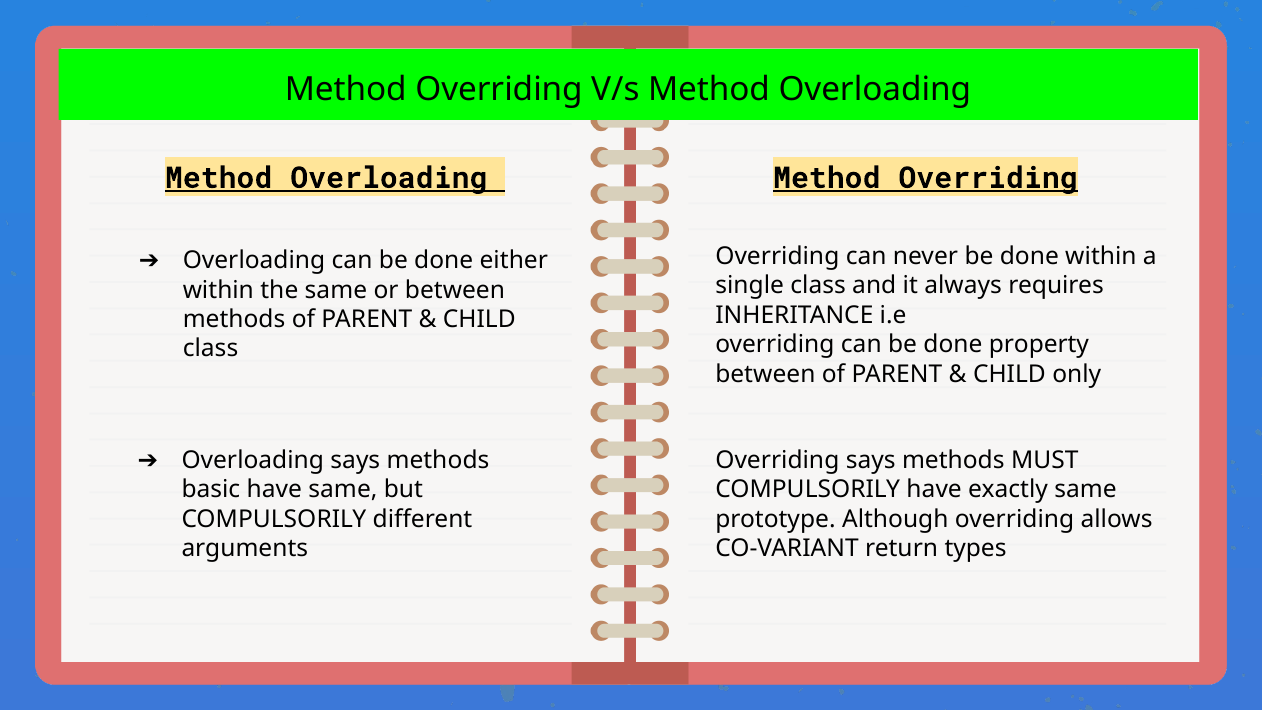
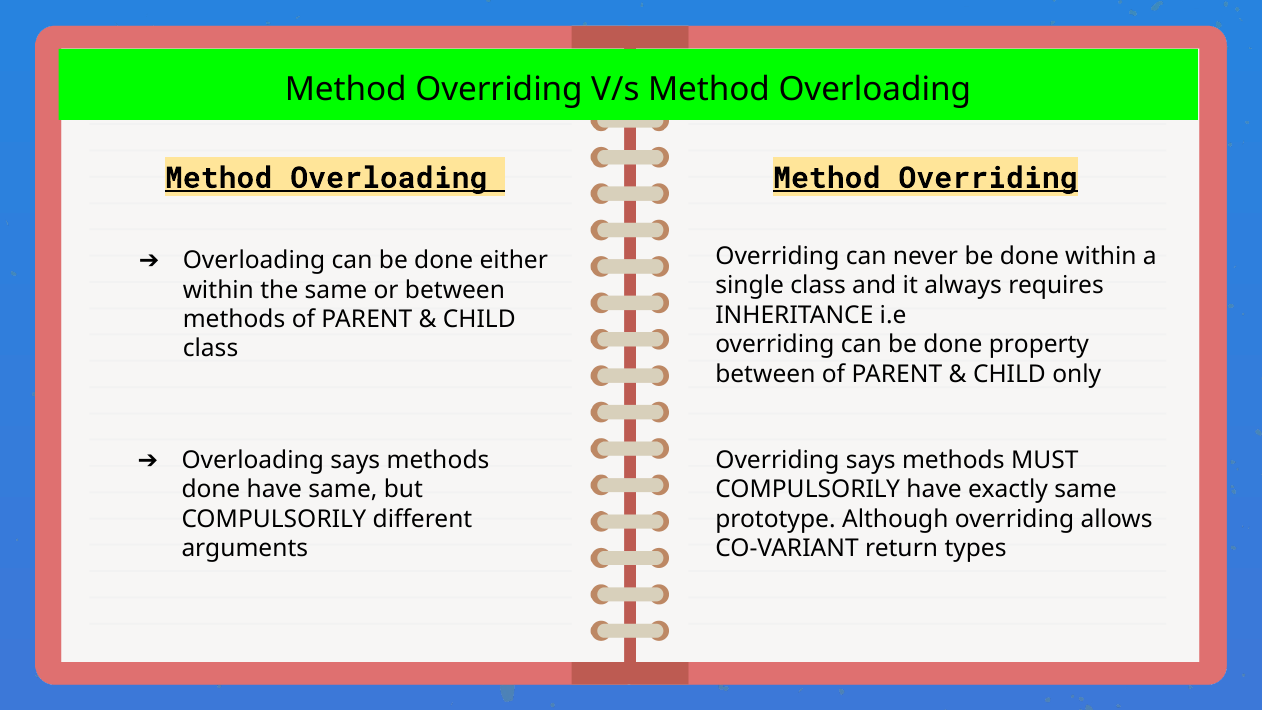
basic: basic -> done (211, 490)
